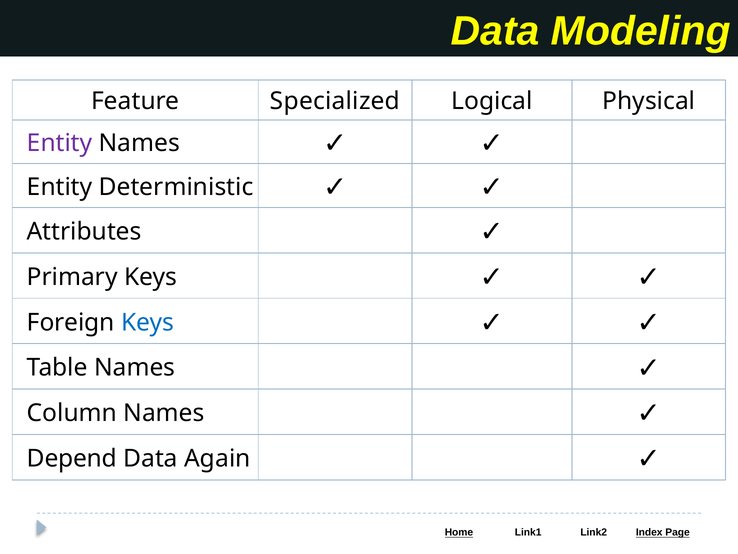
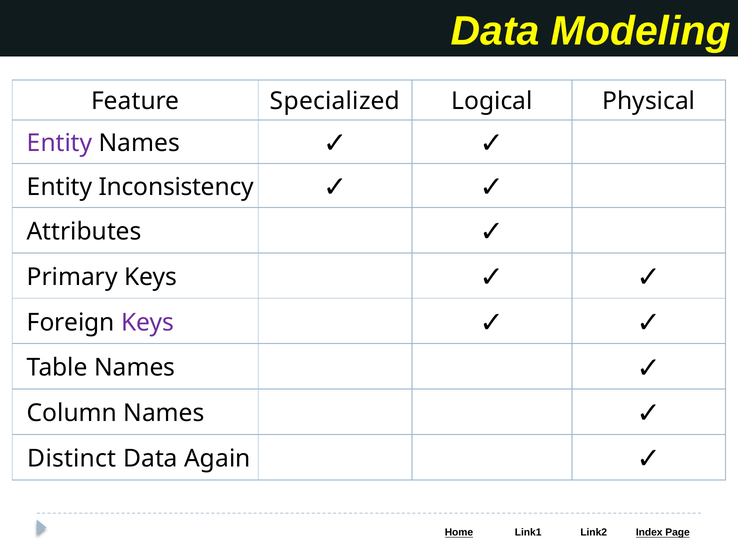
Deterministic: Deterministic -> Inconsistency (176, 187)
Keys colour: blue -> purple (148, 322)
Depend: Depend -> Distinct (72, 458)
